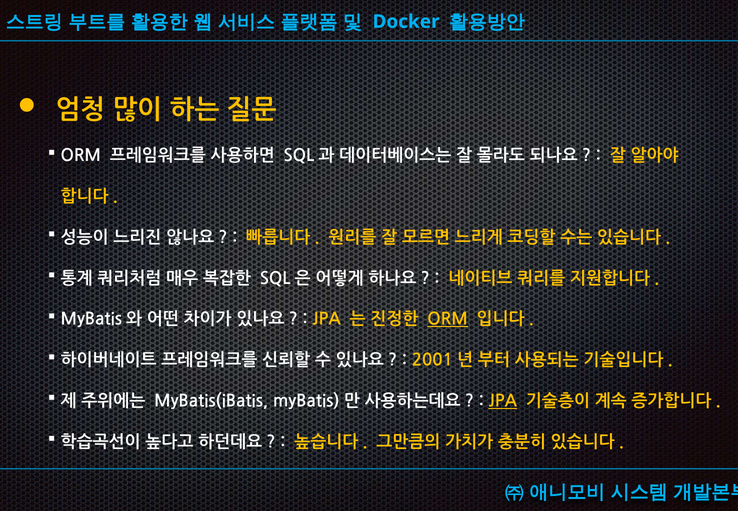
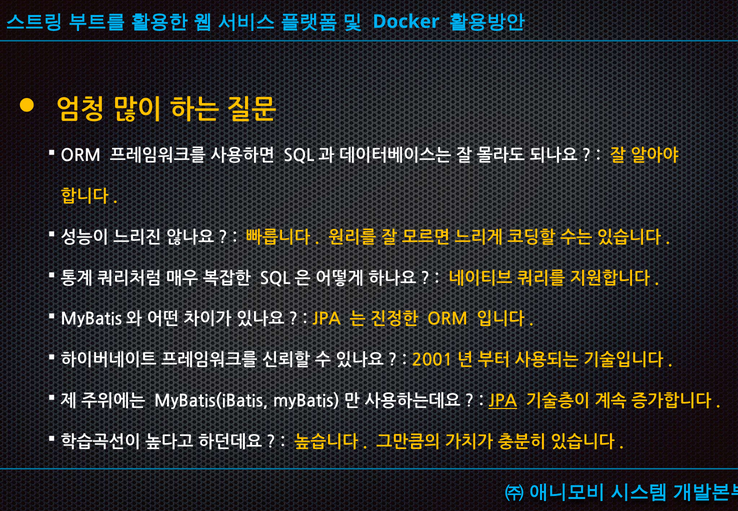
ORM underline: present -> none (448, 319)
